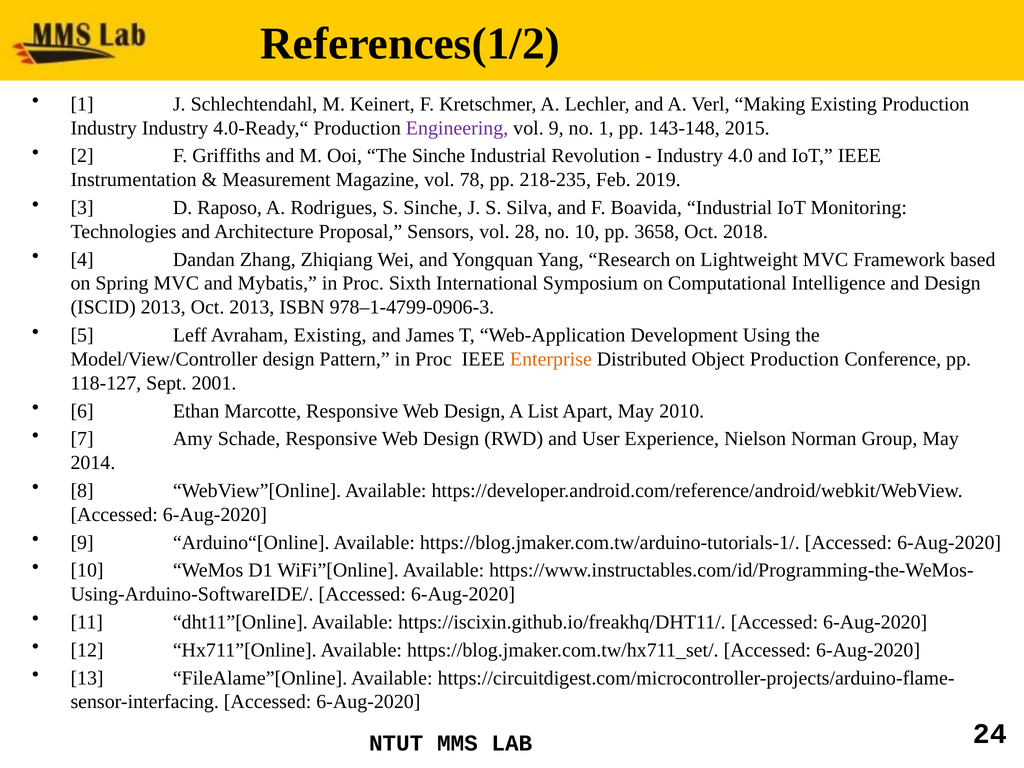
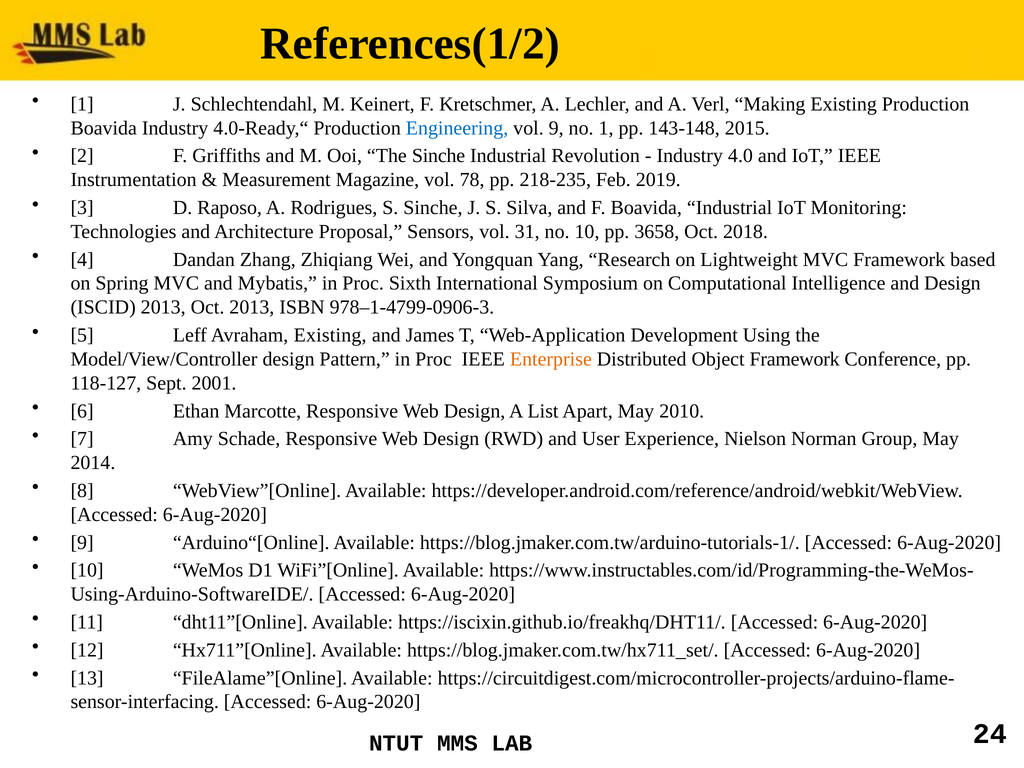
Industry: Industry -> Boavida (104, 128)
Engineering colour: purple -> blue (457, 128)
28: 28 -> 31 (527, 232)
Object Production: Production -> Framework (795, 359)
